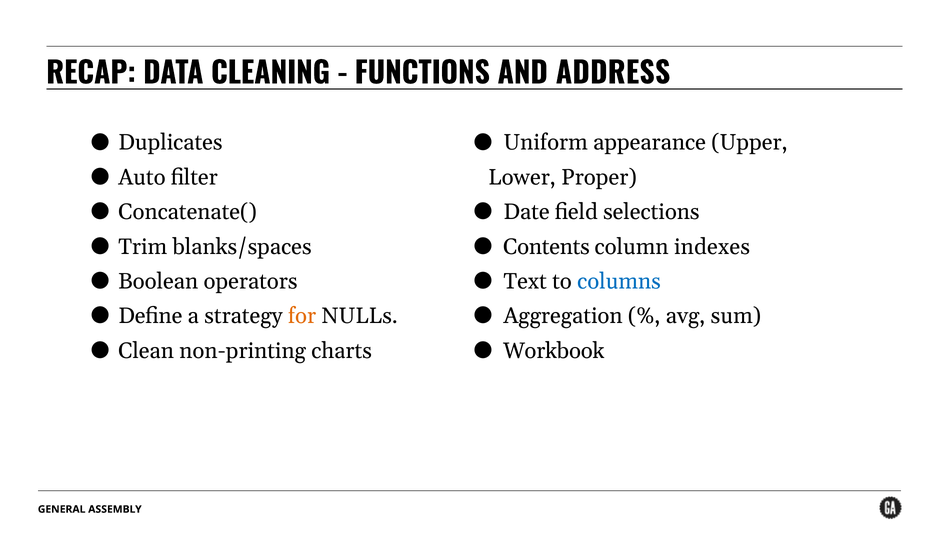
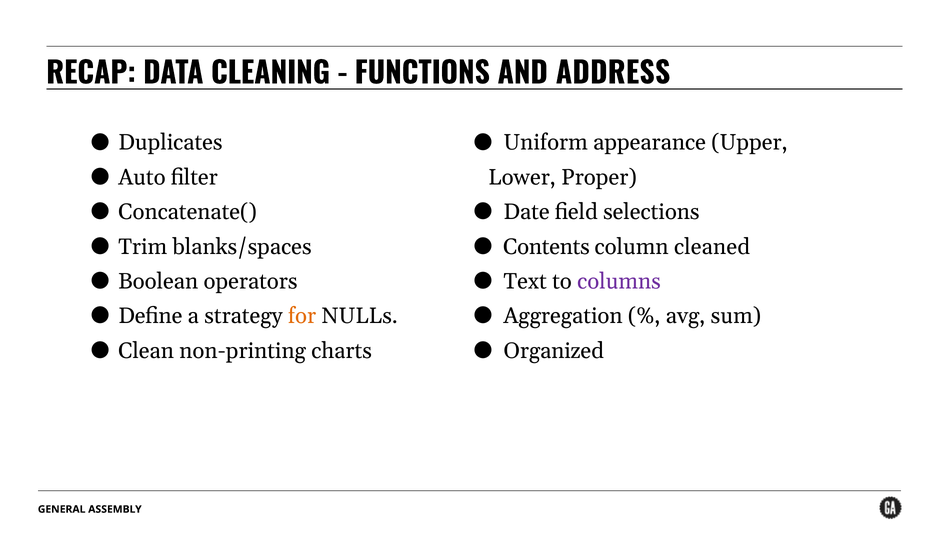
indexes: indexes -> cleaned (712, 247)
columns colour: blue -> purple (619, 281)
Workbook: Workbook -> Organized (554, 351)
